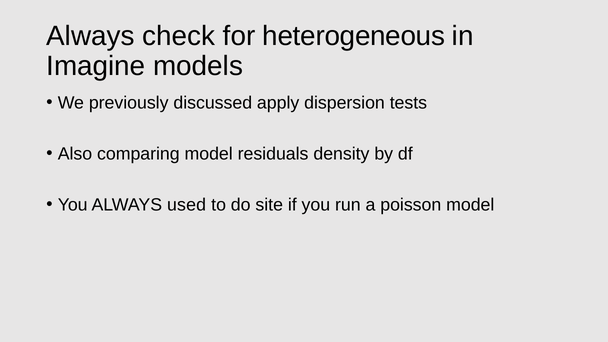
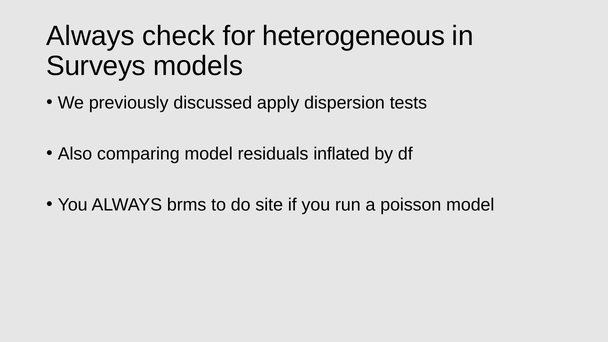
Imagine: Imagine -> Surveys (96, 66)
density: density -> inflated (342, 154)
used: used -> brms (187, 205)
